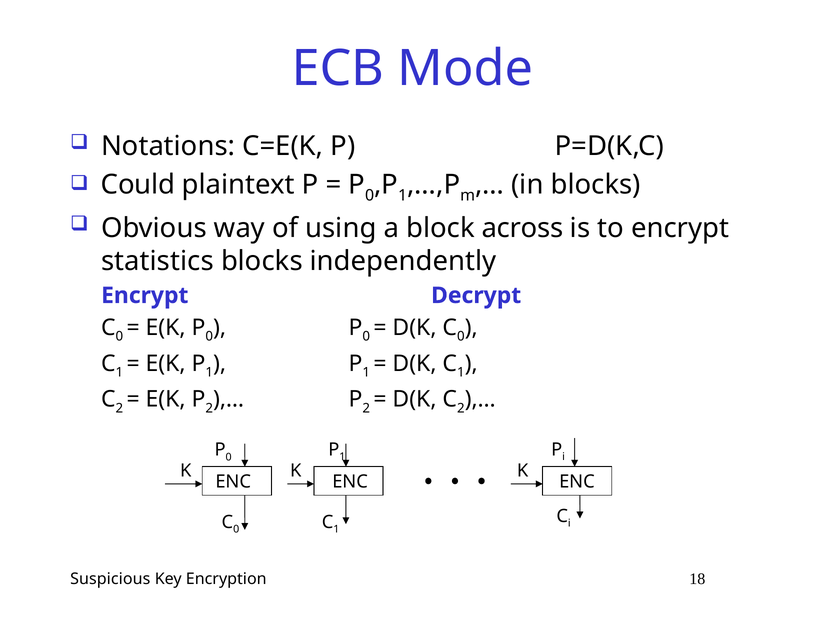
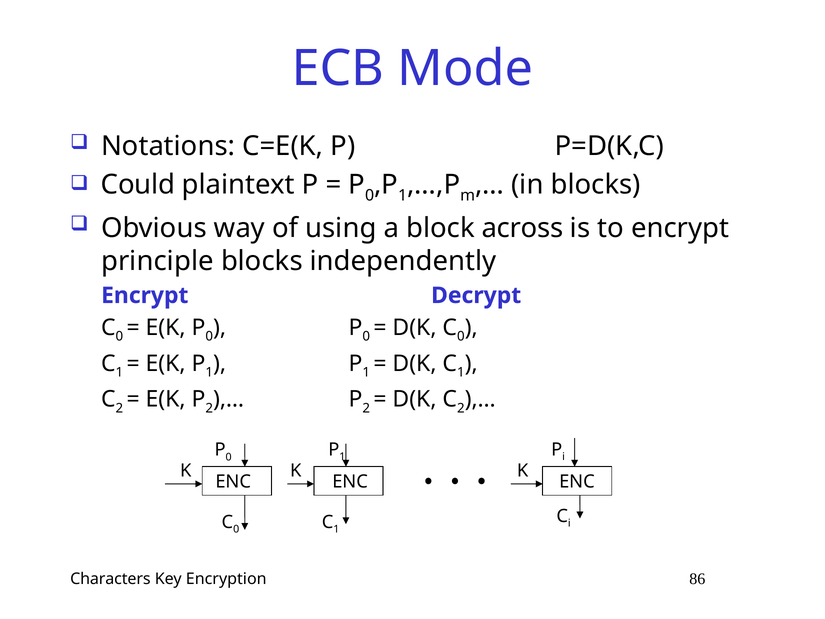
statistics: statistics -> principle (157, 261)
Suspicious: Suspicious -> Characters (110, 579)
18: 18 -> 86 (697, 579)
